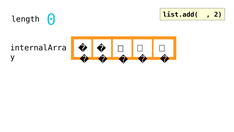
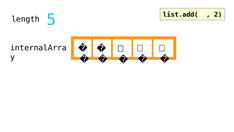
0: 0 -> 5 (51, 20)
